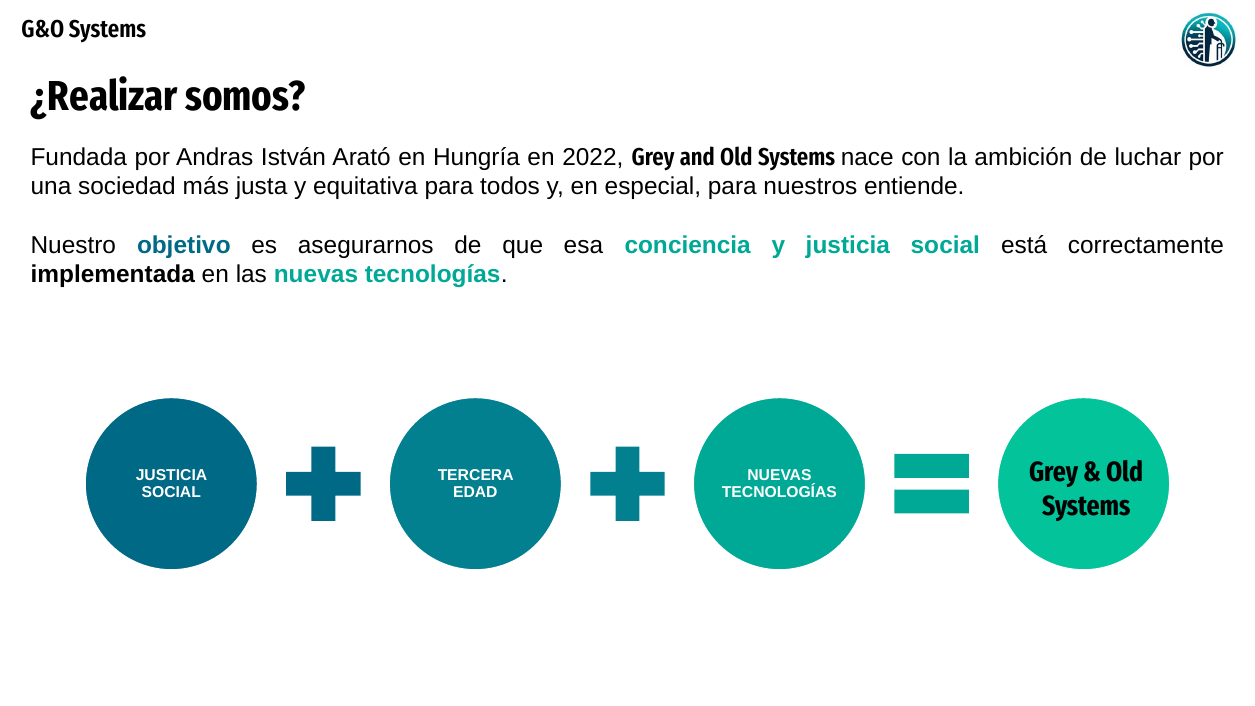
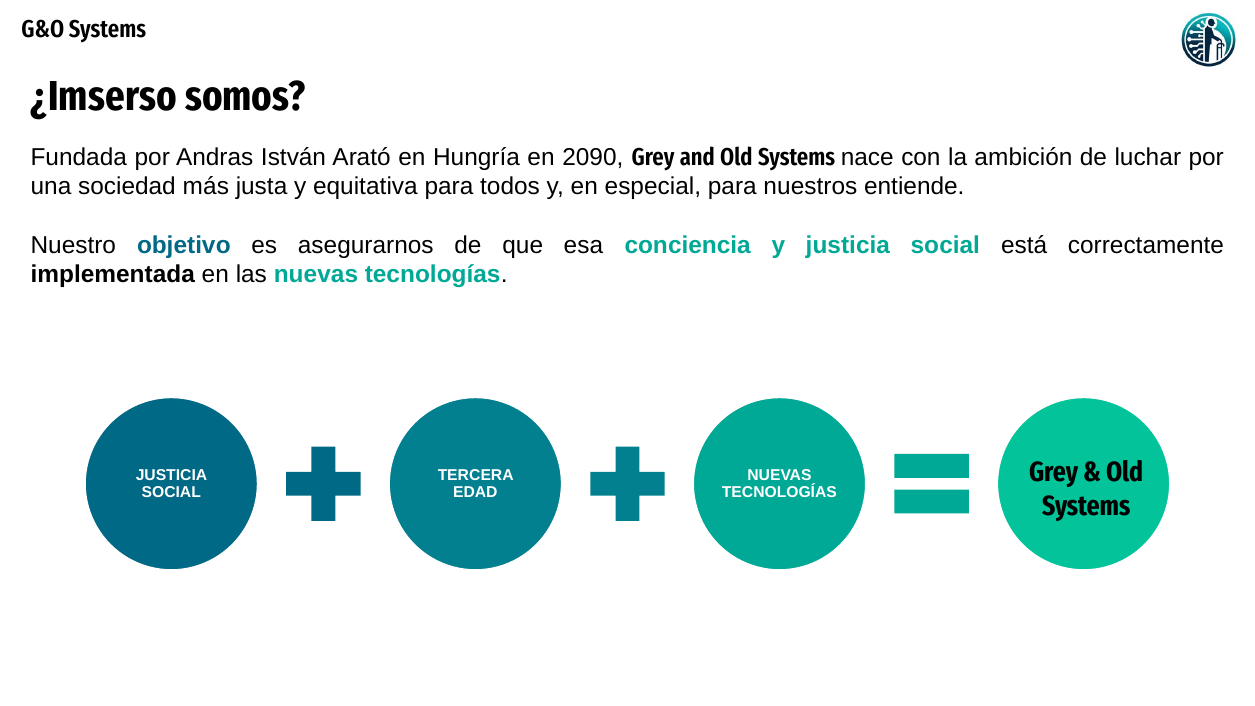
¿Realizar: ¿Realizar -> ¿Imserso (104, 97)
2022: 2022 -> 2090 (593, 157)
